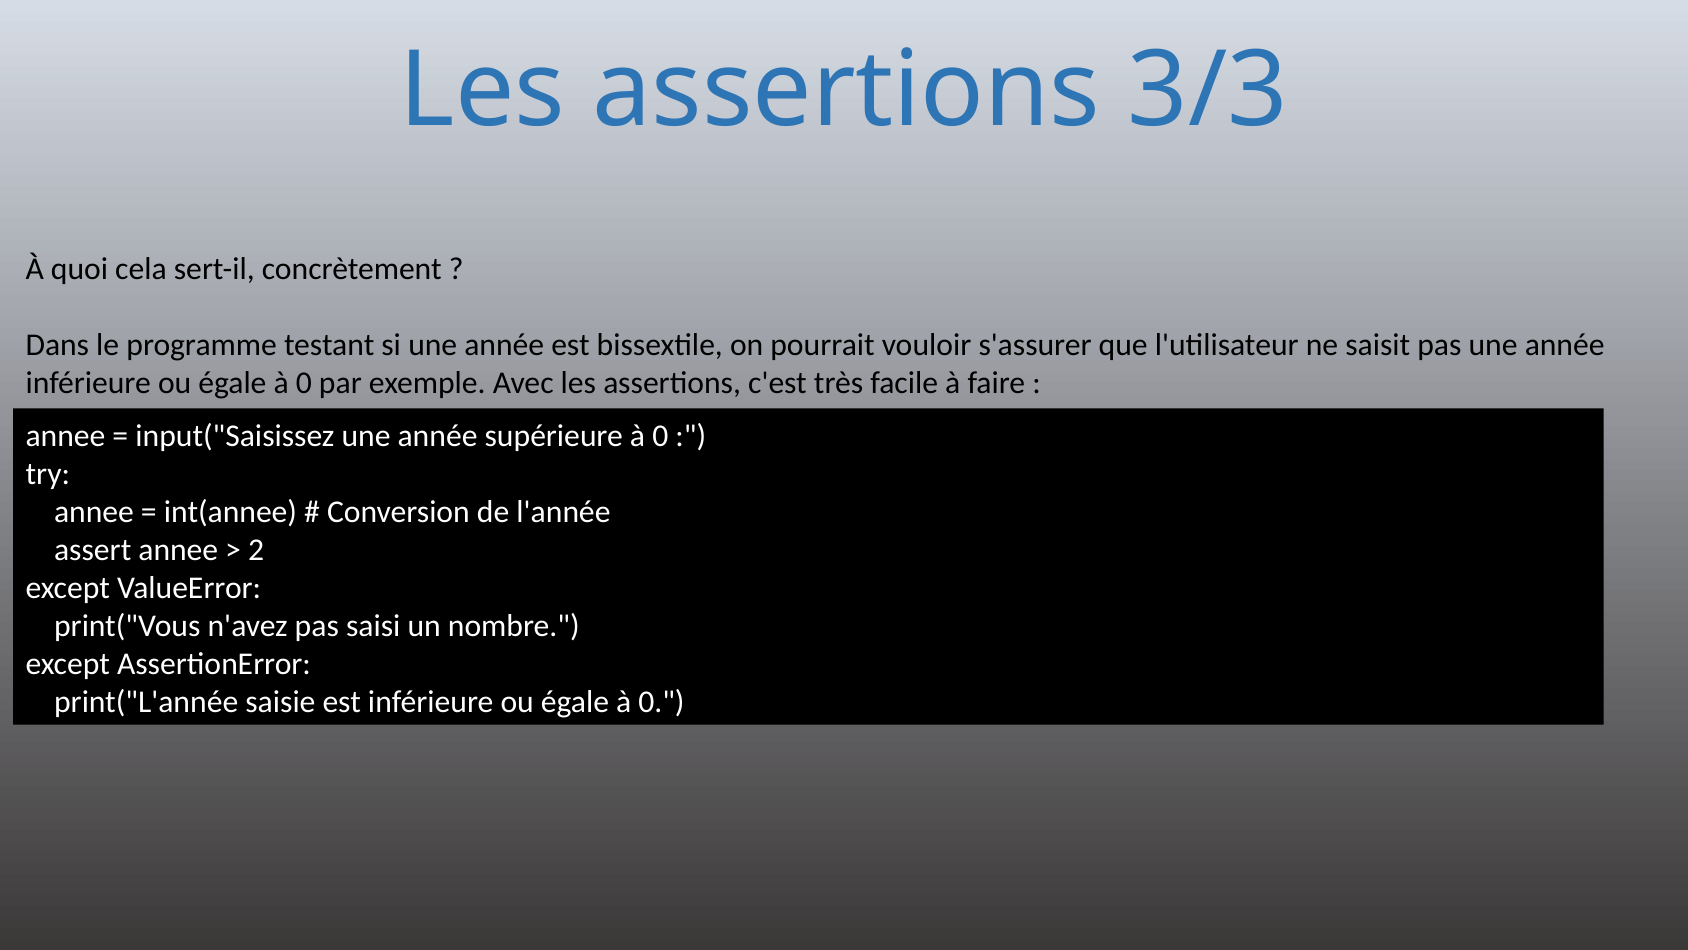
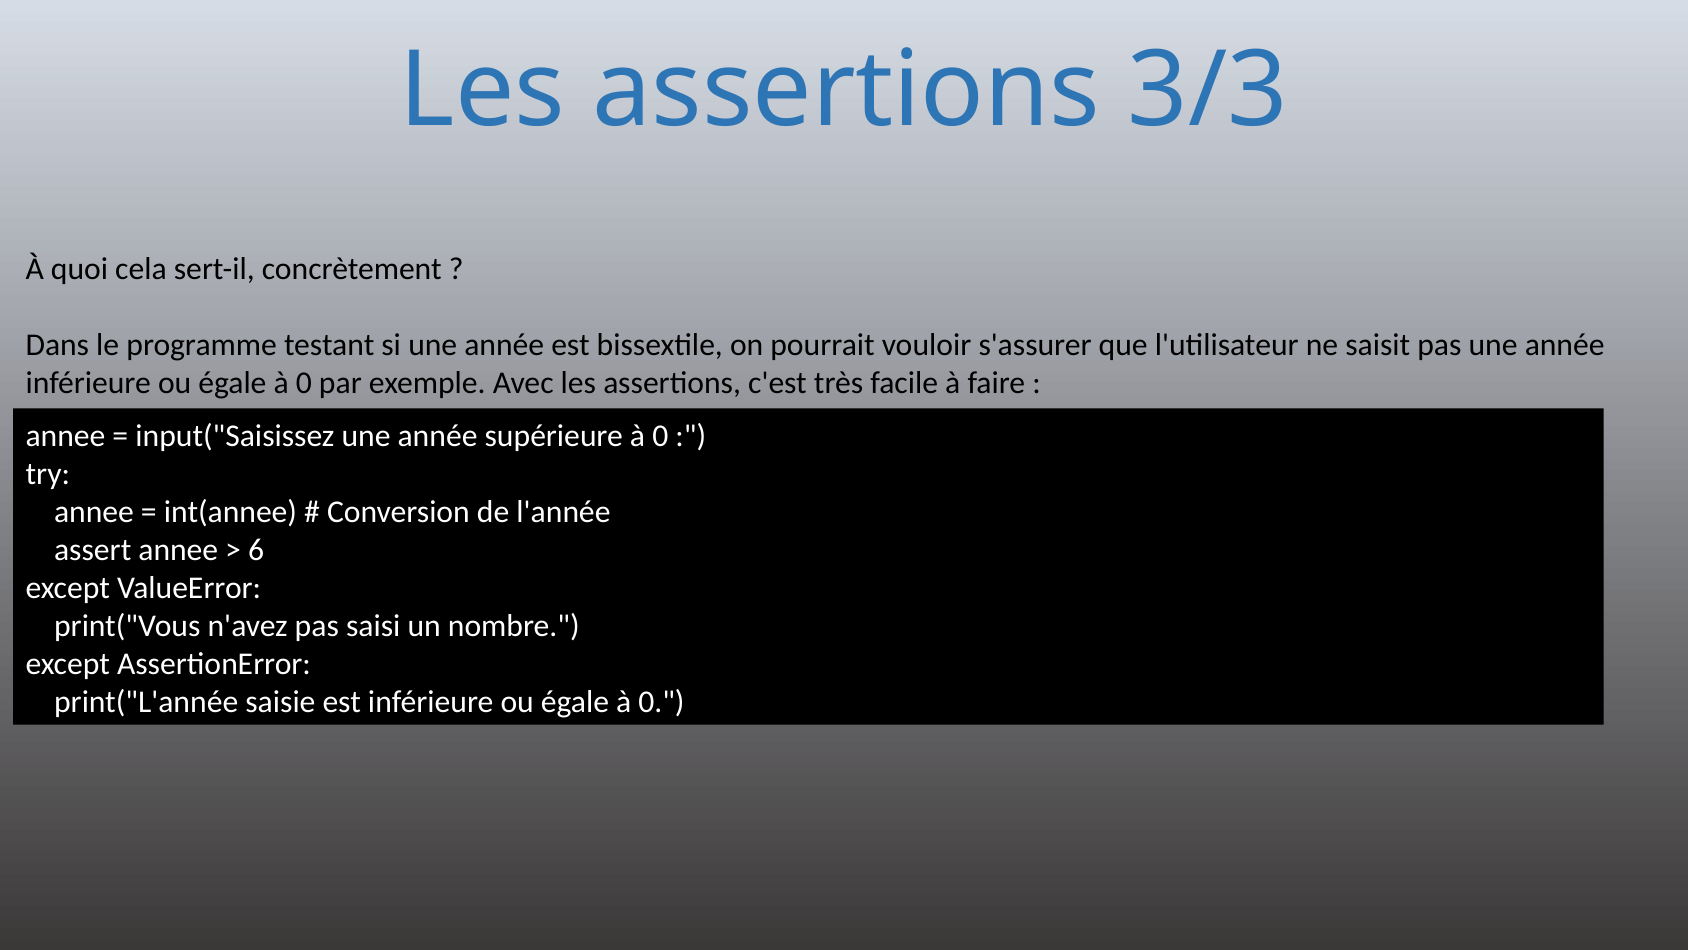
2: 2 -> 6 (256, 549)
